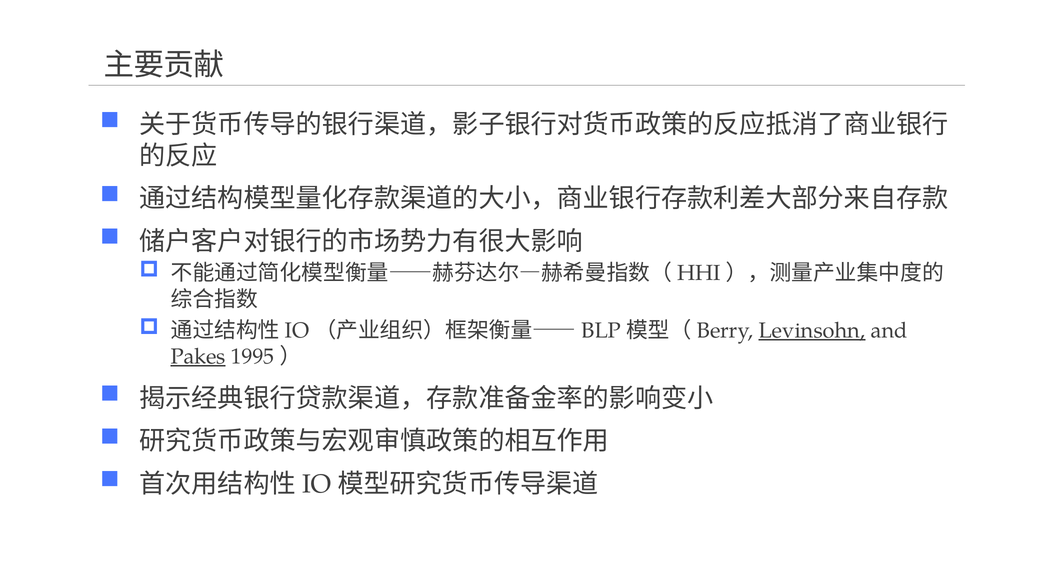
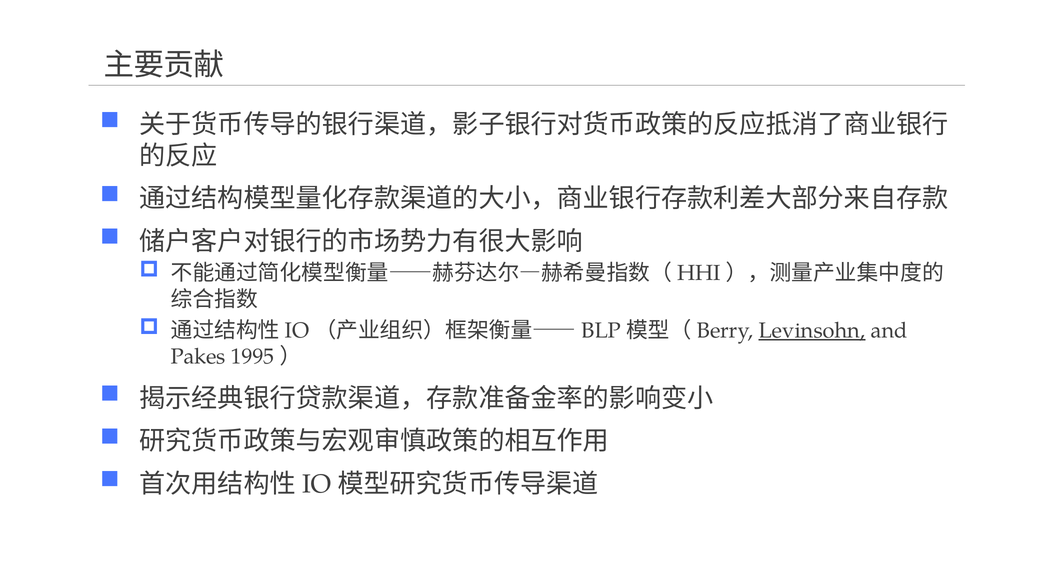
Pakes underline: present -> none (198, 357)
